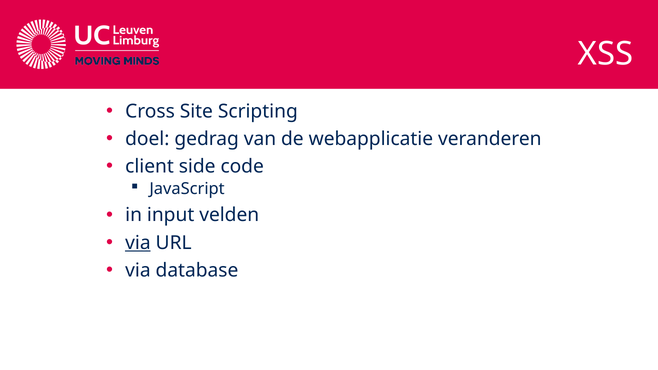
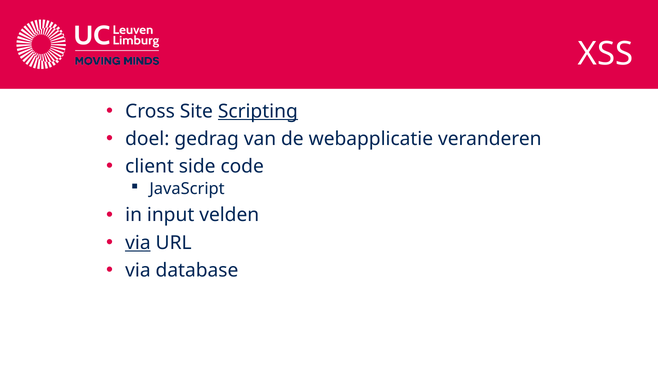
Scripting underline: none -> present (258, 111)
